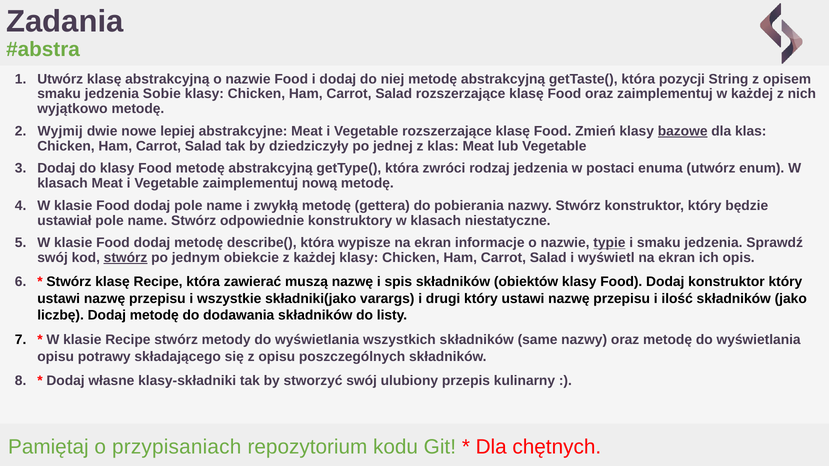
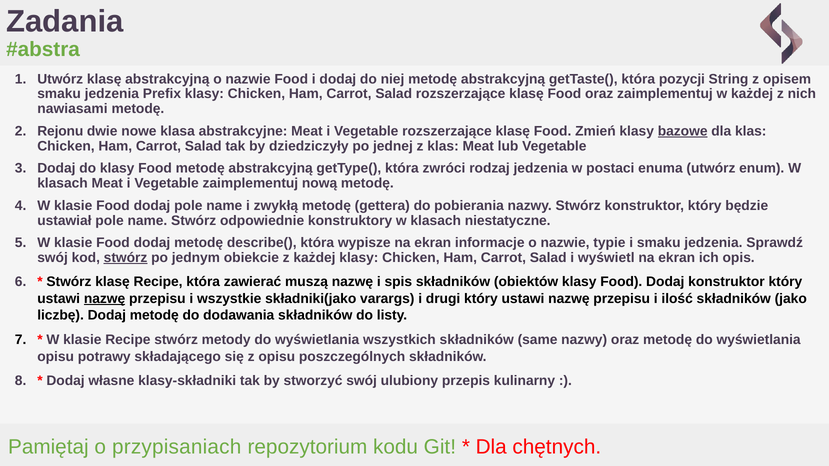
Sobie: Sobie -> Prefix (162, 94)
wyjątkowo: wyjątkowo -> nawiasami (72, 109)
Wyjmij: Wyjmij -> Rejonu (60, 131)
lepiej: lepiej -> klasa (178, 131)
typie underline: present -> none (609, 243)
nazwę underline: none -> present (105, 299)
